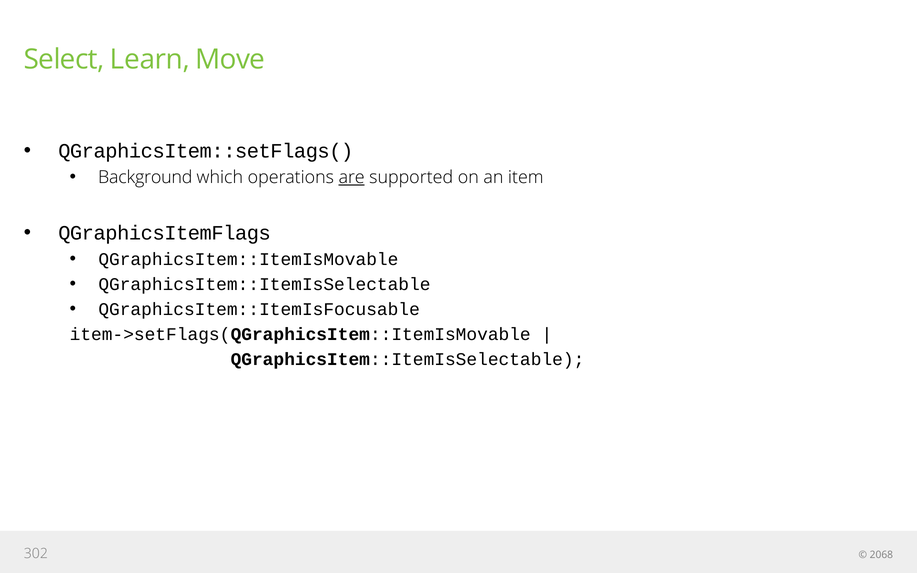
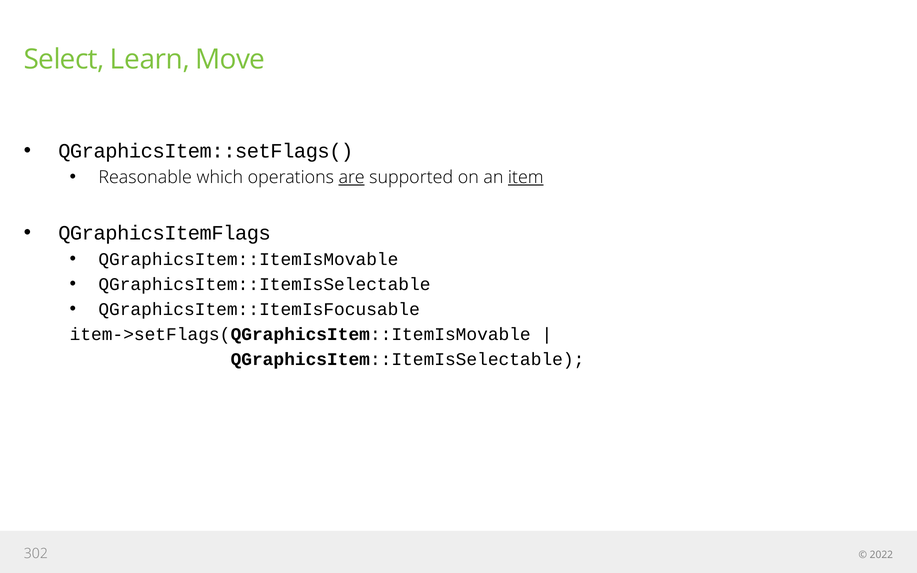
Background: Background -> Reasonable (145, 177)
item underline: none -> present (526, 177)
2068: 2068 -> 2022 (881, 555)
